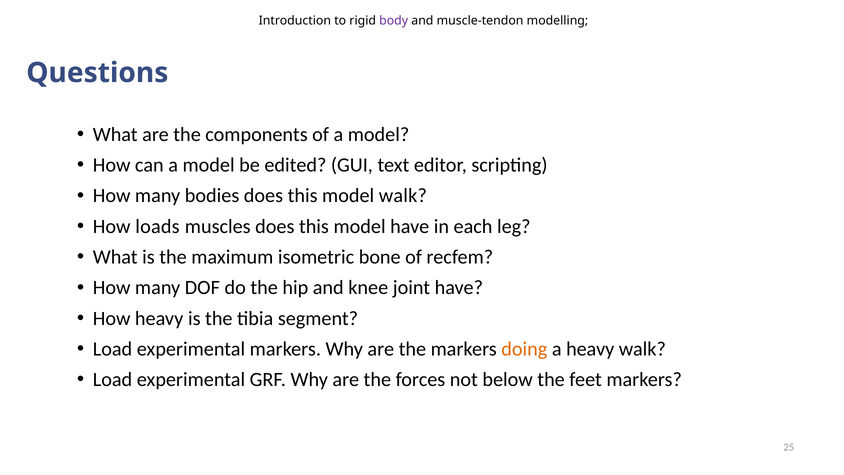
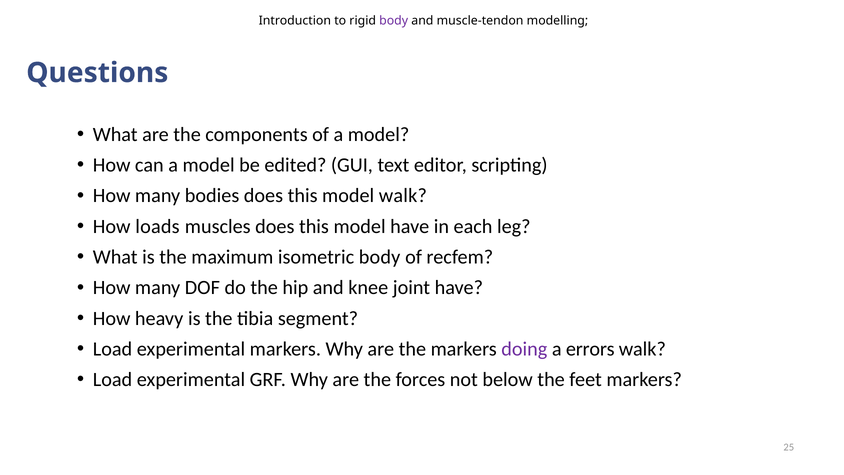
isometric bone: bone -> body (380, 257)
doing colour: orange -> purple (524, 349)
a heavy: heavy -> errors (590, 349)
